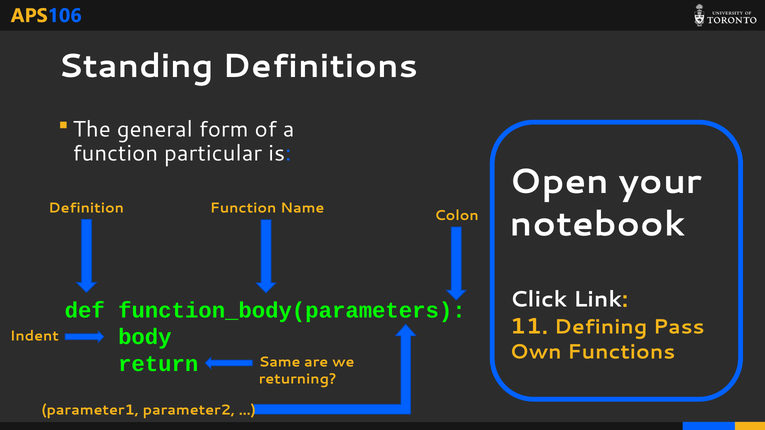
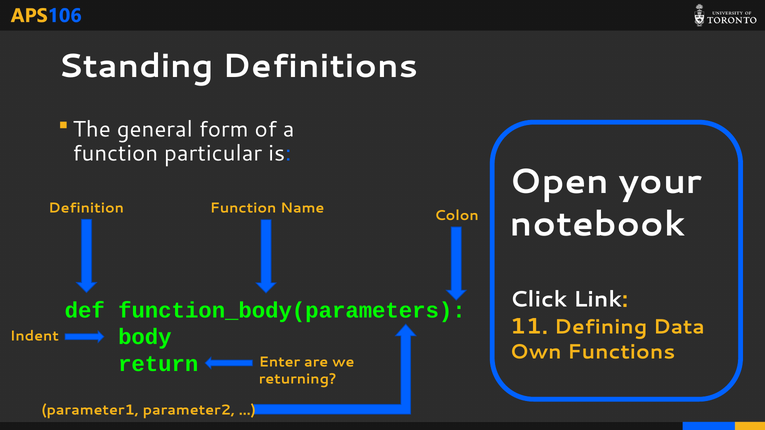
Pass: Pass -> Data (679, 327)
Same: Same -> Enter (280, 362)
